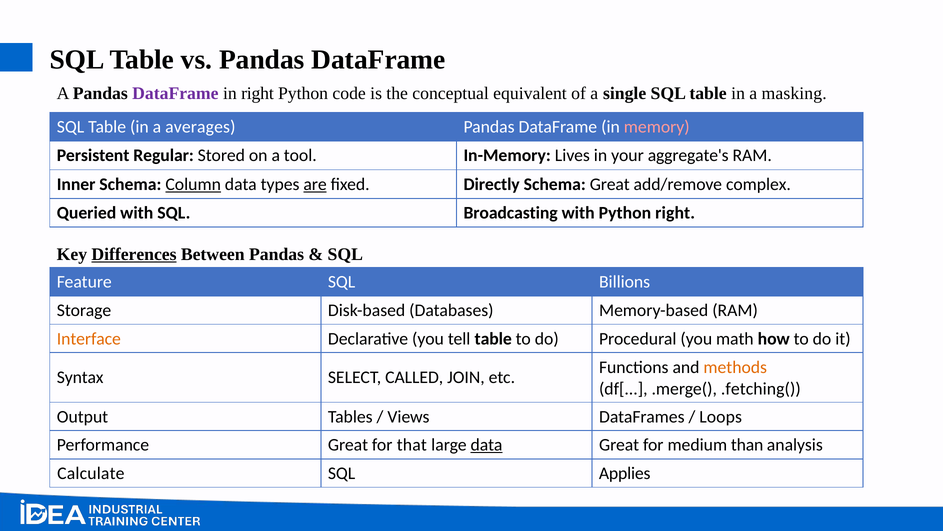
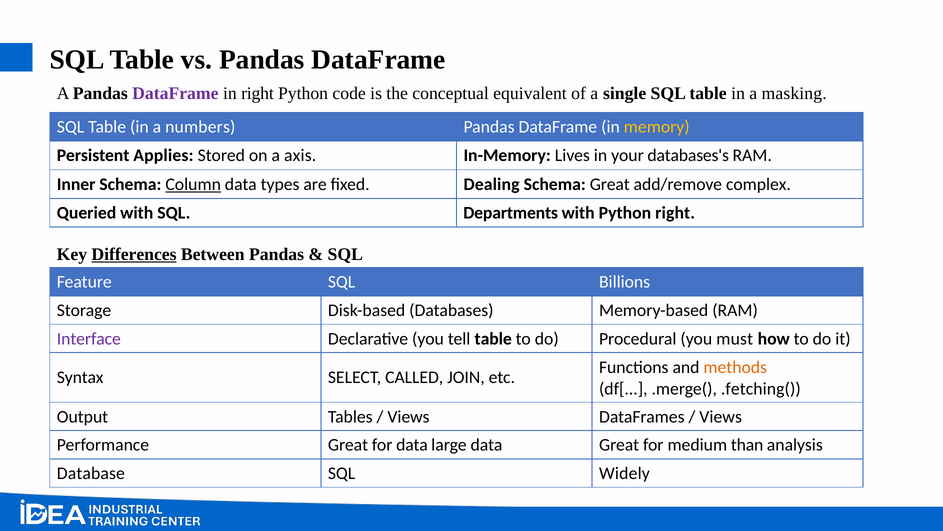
averages: averages -> numbers (200, 127)
memory colour: pink -> yellow (657, 127)
Regular: Regular -> Applies (163, 155)
tool: tool -> axis (300, 155)
aggregate's: aggregate's -> databases's (688, 155)
are underline: present -> none (315, 184)
Directly: Directly -> Dealing (492, 184)
Broadcasting: Broadcasting -> Departments (511, 213)
Interface colour: orange -> purple (89, 338)
math: math -> must (735, 338)
Loops: Loops -> Views (721, 416)
for that: that -> data (412, 445)
data underline: present -> none (487, 445)
Calculate: Calculate -> Database (91, 473)
Applies: Applies -> Widely (624, 473)
